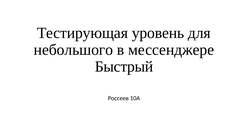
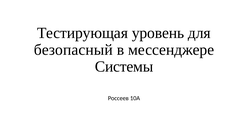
небольшого: небольшого -> безопасный (73, 50)
Быстрый: Быстрый -> Системы (124, 66)
